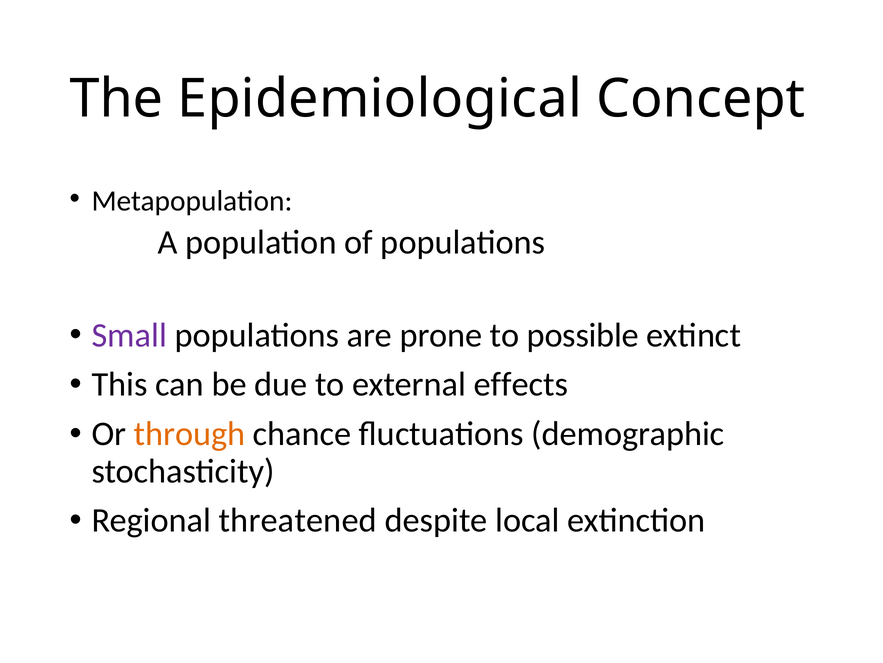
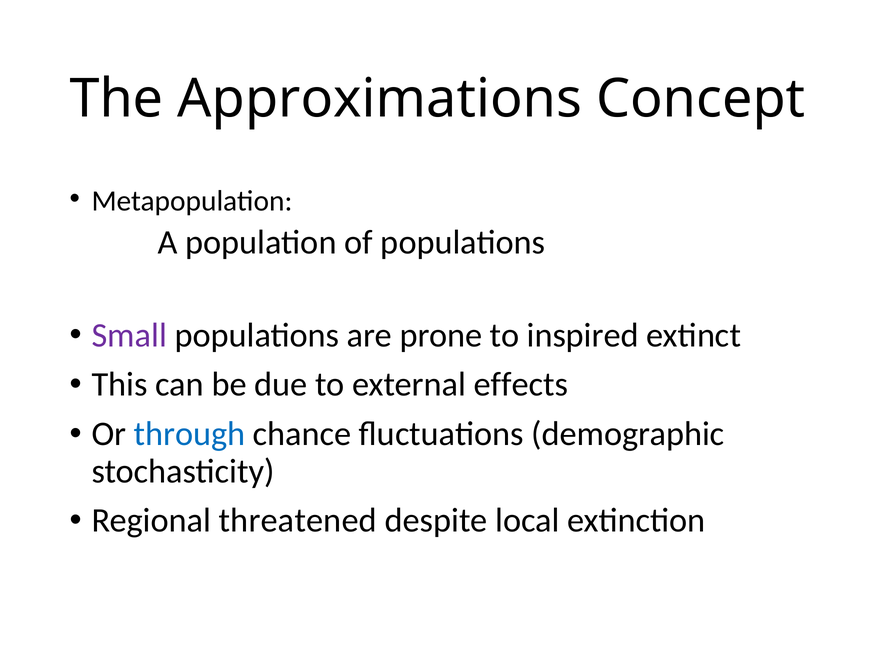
Epidemiological: Epidemiological -> Approximations (380, 99)
possible: possible -> inspired (583, 335)
through colour: orange -> blue (190, 434)
